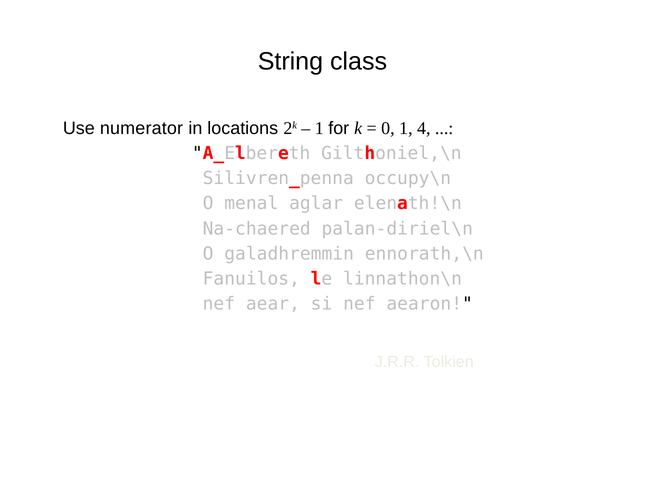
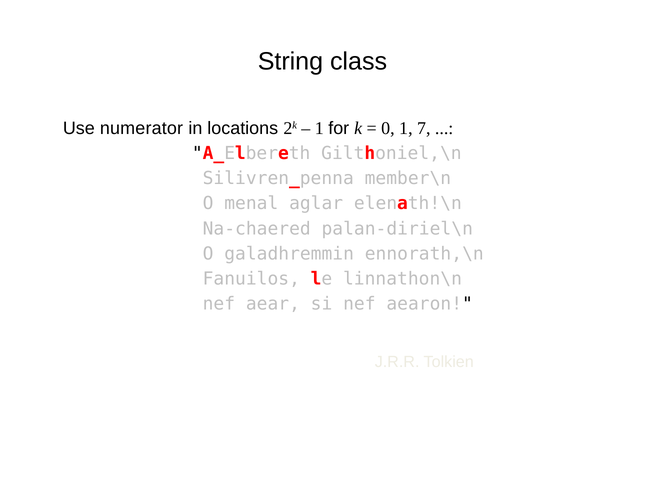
4: 4 -> 7 (424, 128)
occupy\n: occupy\n -> member\n (408, 178)
